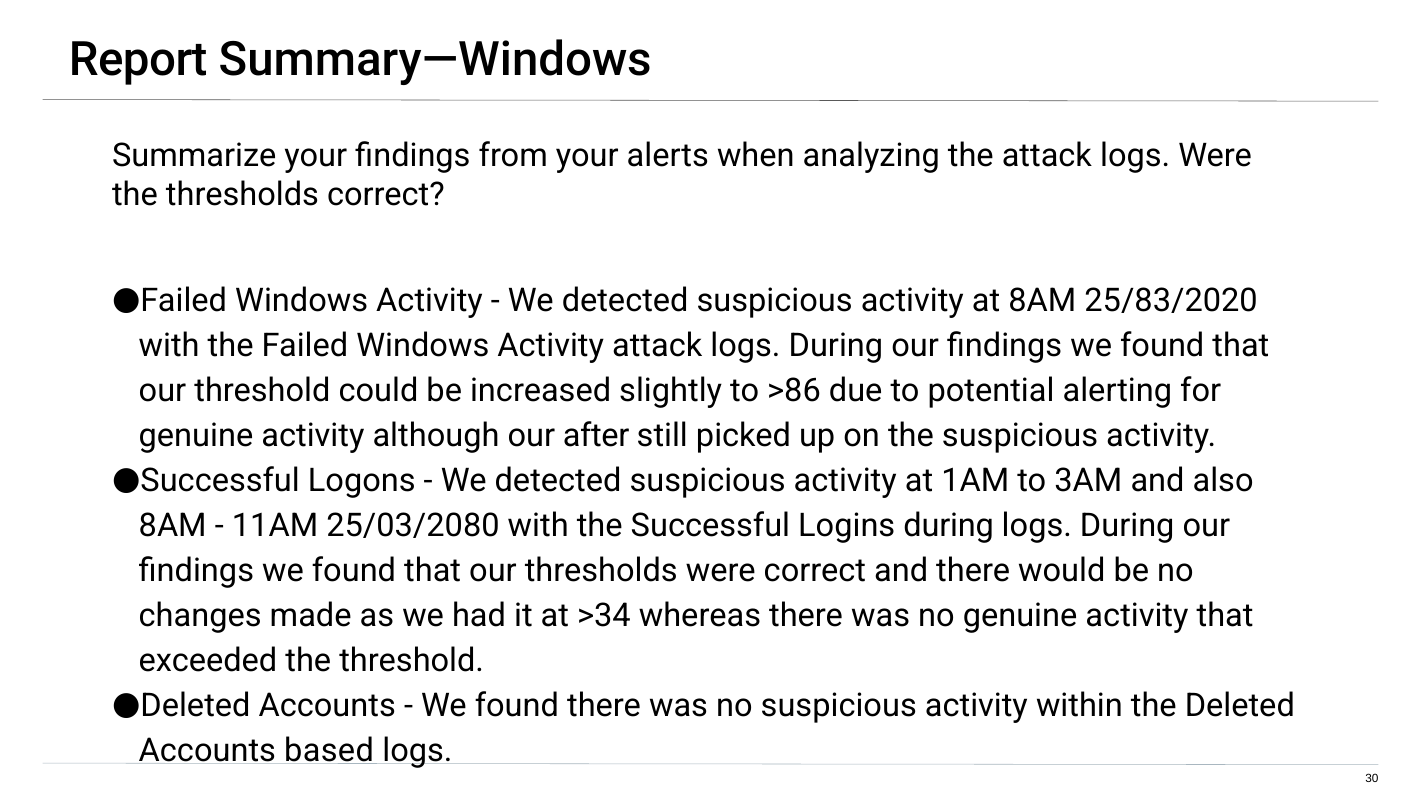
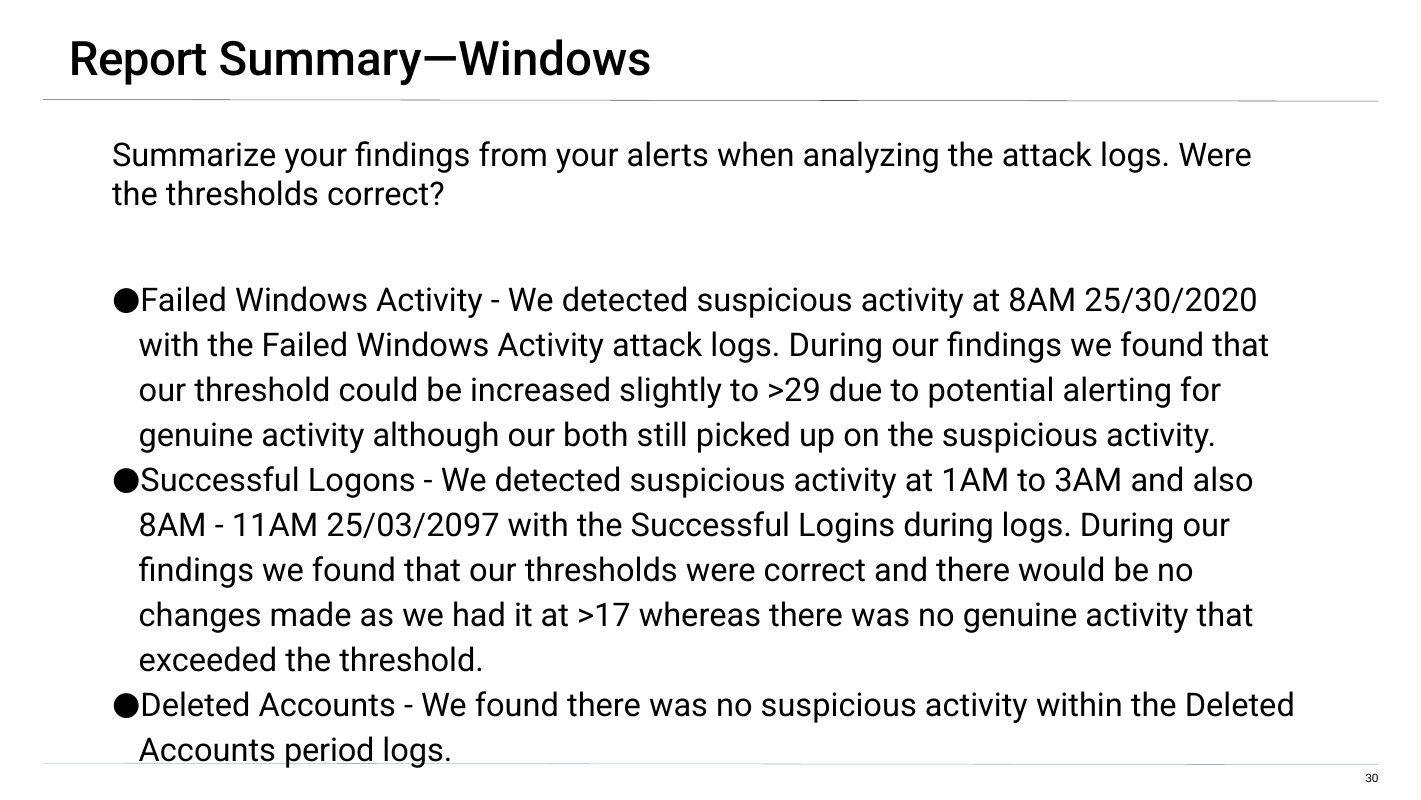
25/83/2020: 25/83/2020 -> 25/30/2020 (1171, 301)
>86: >86 -> >29 (794, 391)
after: after -> both (596, 436)
25/03/2080: 25/03/2080 -> 25/03/2097 (413, 525)
>34: >34 -> >17 (604, 615)
based: based -> period (329, 750)
